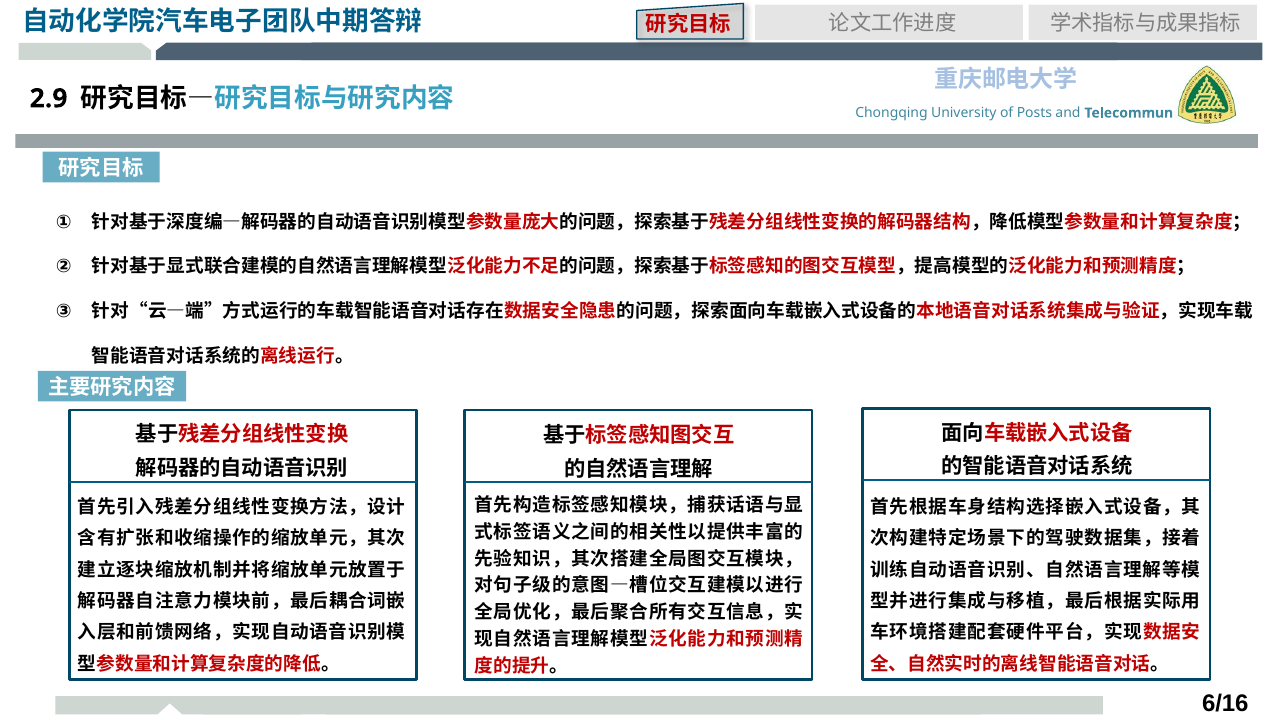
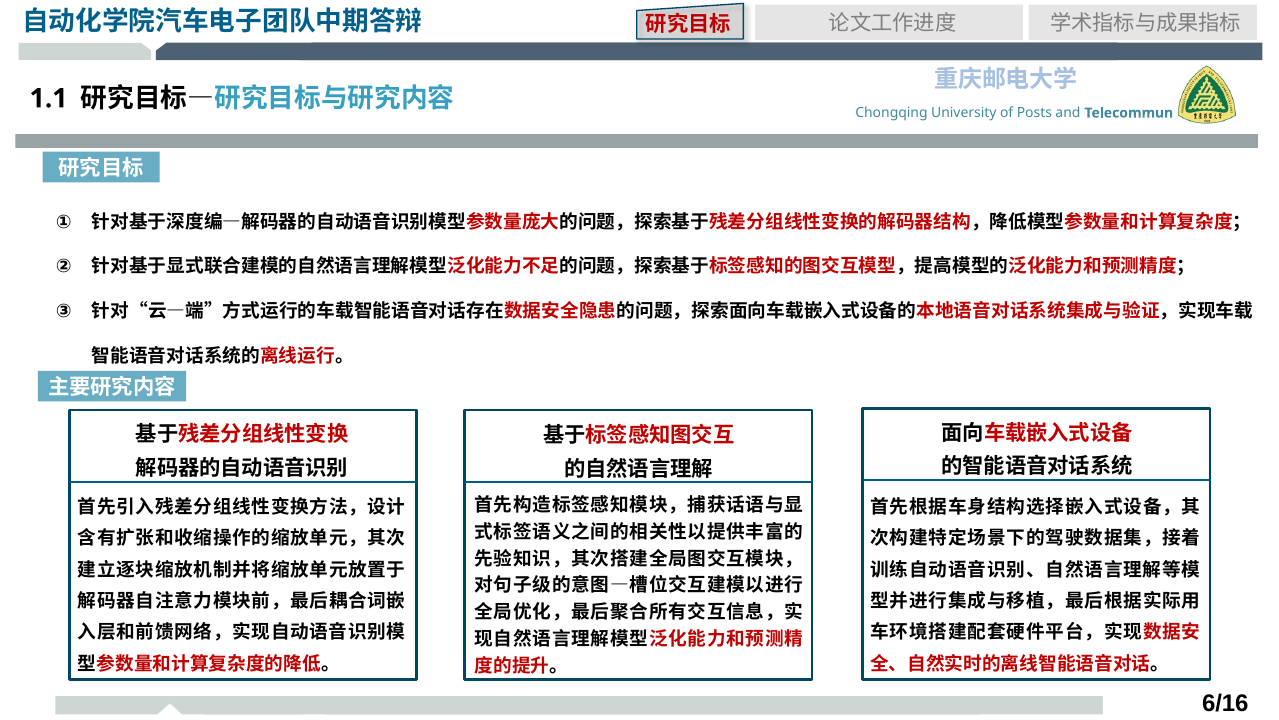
2.9: 2.9 -> 1.1 (49, 98)
